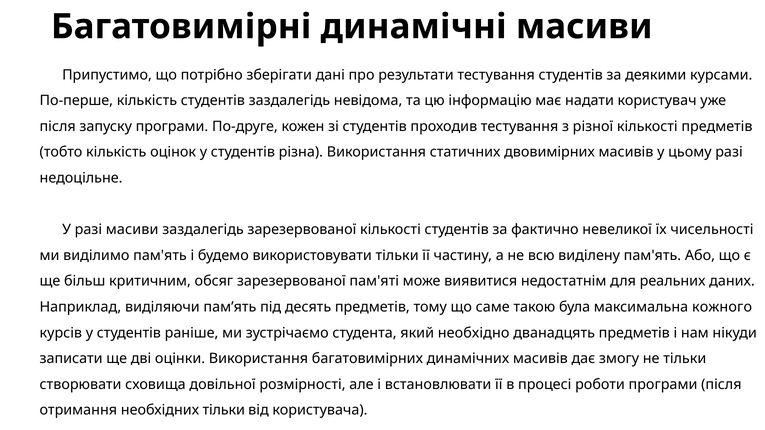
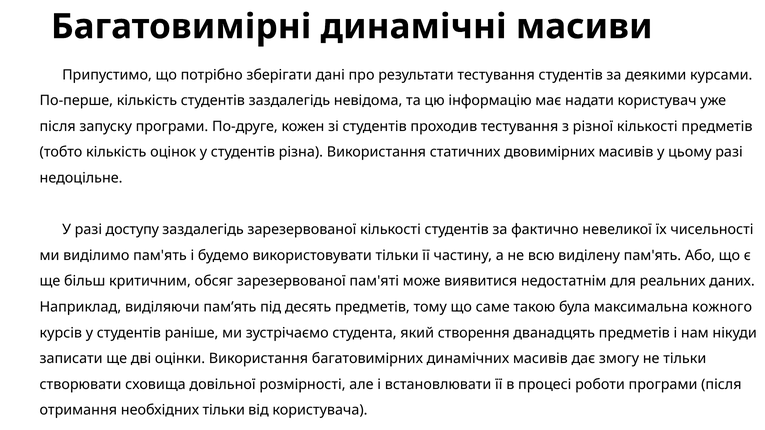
разі масиви: масиви -> доступу (132, 230)
необхідно: необхідно -> створення (474, 333)
